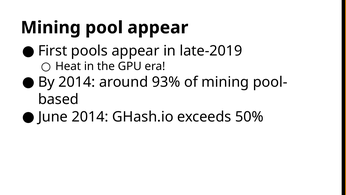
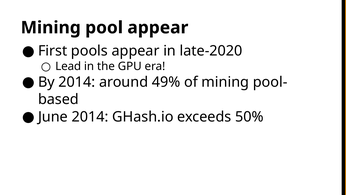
late-2019: late-2019 -> late-2020 (211, 51)
Heat: Heat -> Lead (68, 66)
93%: 93% -> 49% (166, 82)
